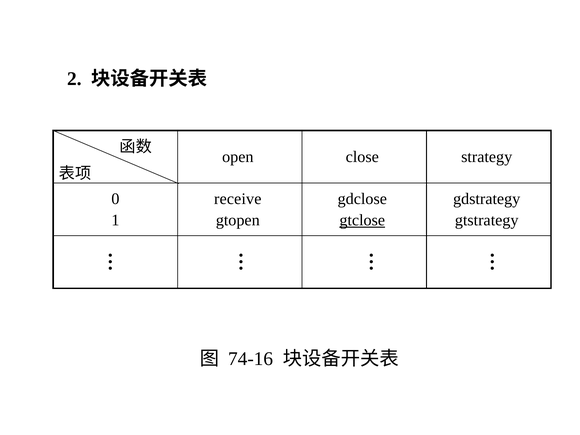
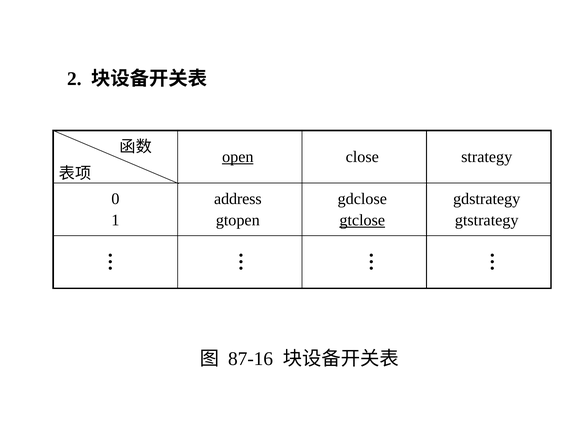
open underline: none -> present (238, 157)
receive: receive -> address (238, 199)
74-16: 74-16 -> 87-16 (251, 359)
